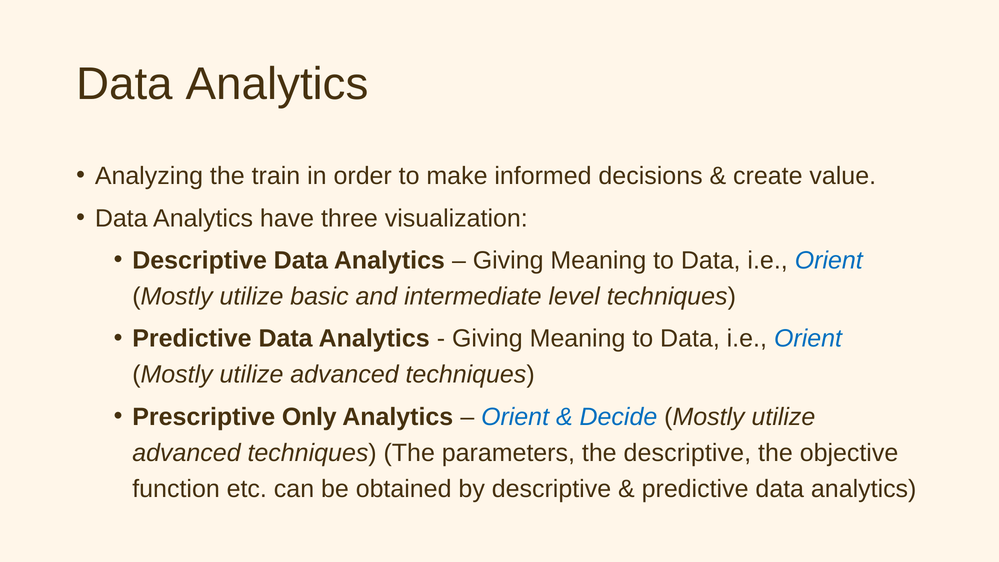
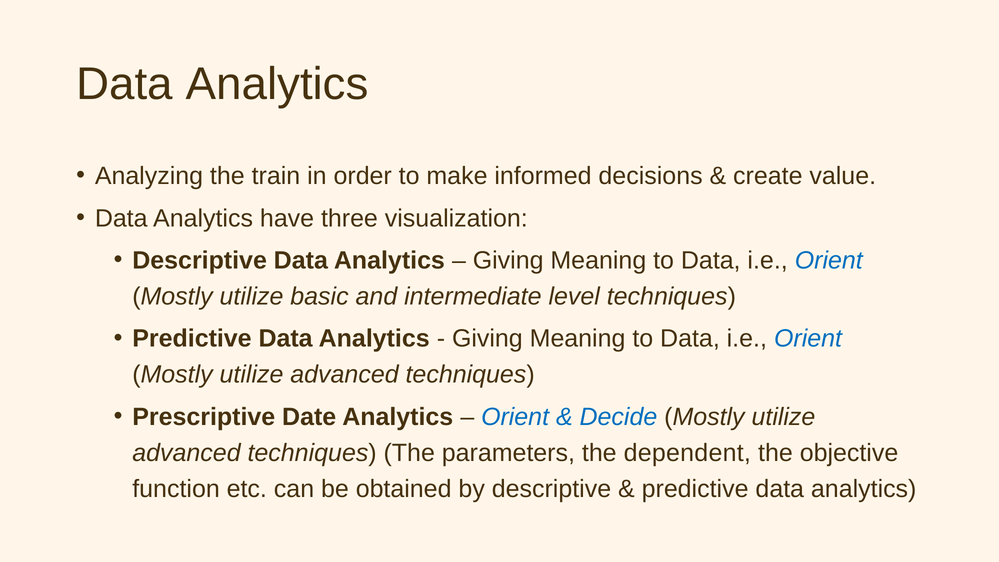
Only: Only -> Date (309, 417)
the descriptive: descriptive -> dependent (687, 453)
